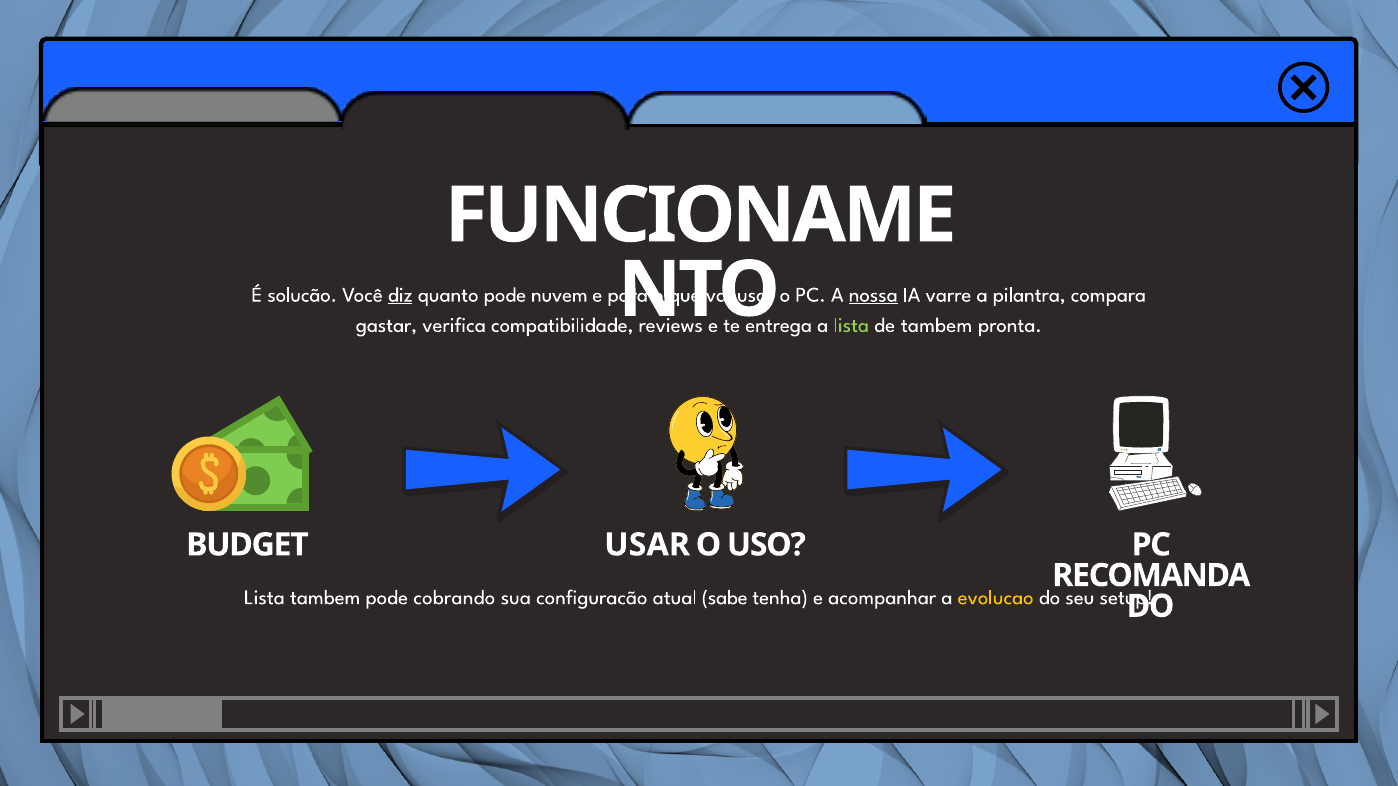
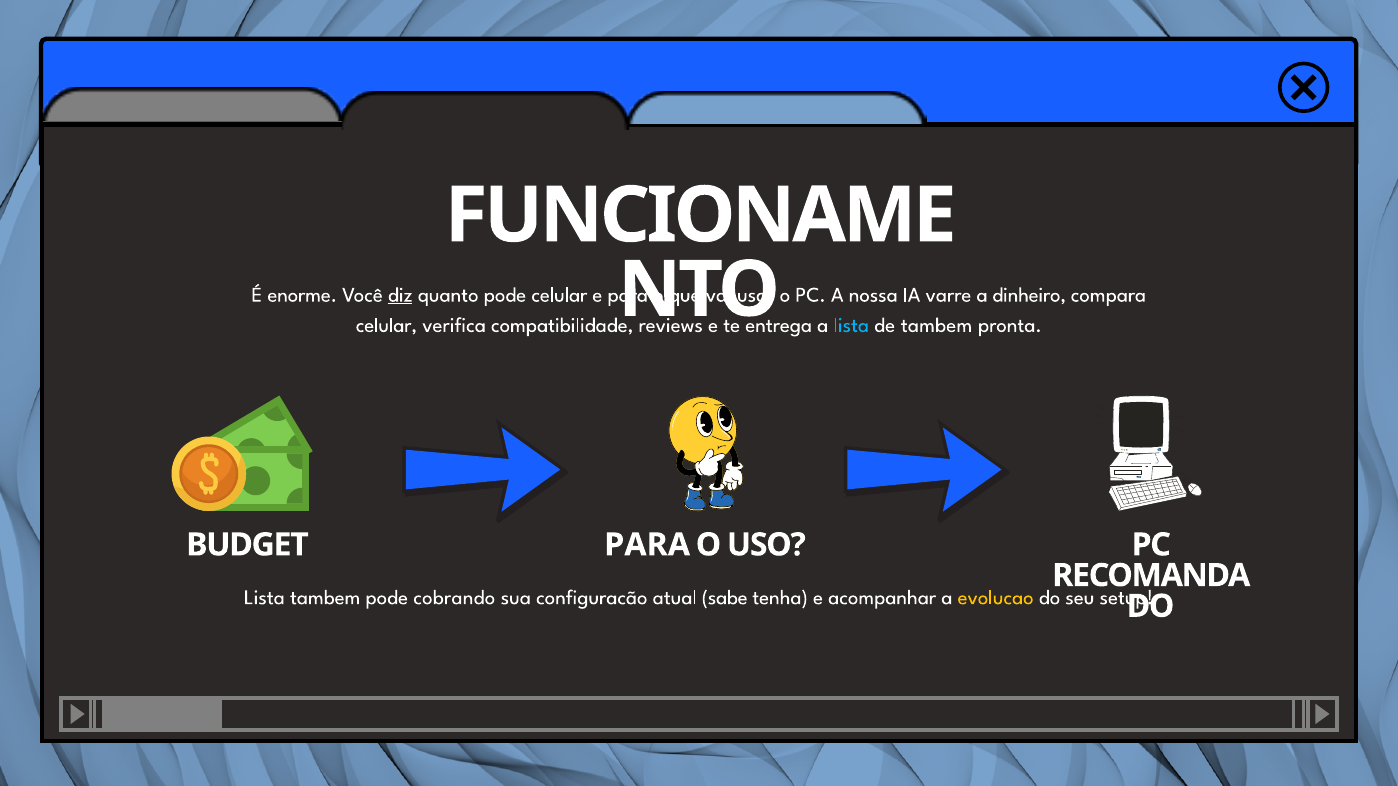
solucão: solucão -> enorme (302, 295)
pode nuvem: nuvem -> celular (559, 295)
nossa underline: present -> none (873, 295)
pilantra: pilantra -> dinheiro (1029, 295)
gastar: gastar -> celular (386, 325)
lista colour: light green -> light blue (851, 325)
BUDGET USAR: USAR -> PARA (647, 545)
